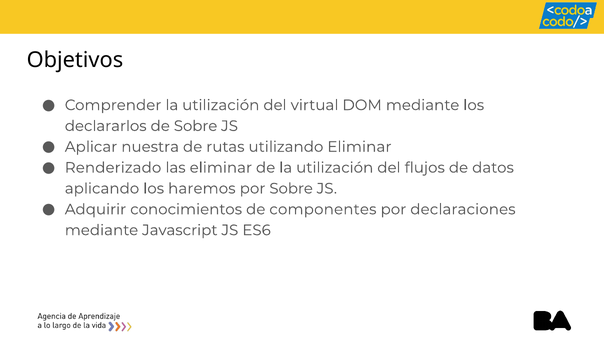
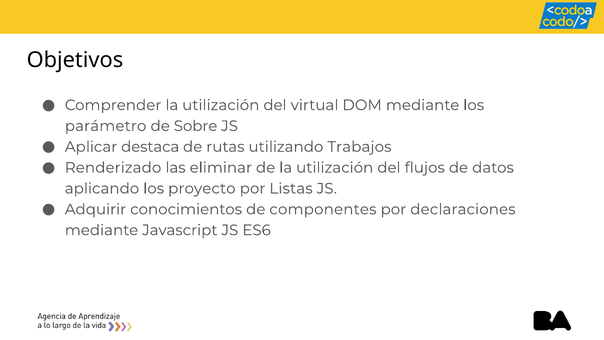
declararlos: declararlos -> parámetro (106, 126)
nuestra: nuestra -> destaca (150, 147)
utilizando Eliminar: Eliminar -> Trabajos (359, 147)
haremos: haremos -> proyecto (202, 188)
por Sobre: Sobre -> Listas (291, 188)
